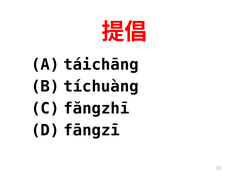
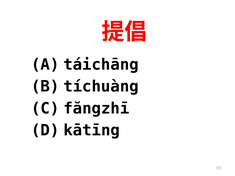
fāngzī: fāngzī -> kātīng (92, 130)
